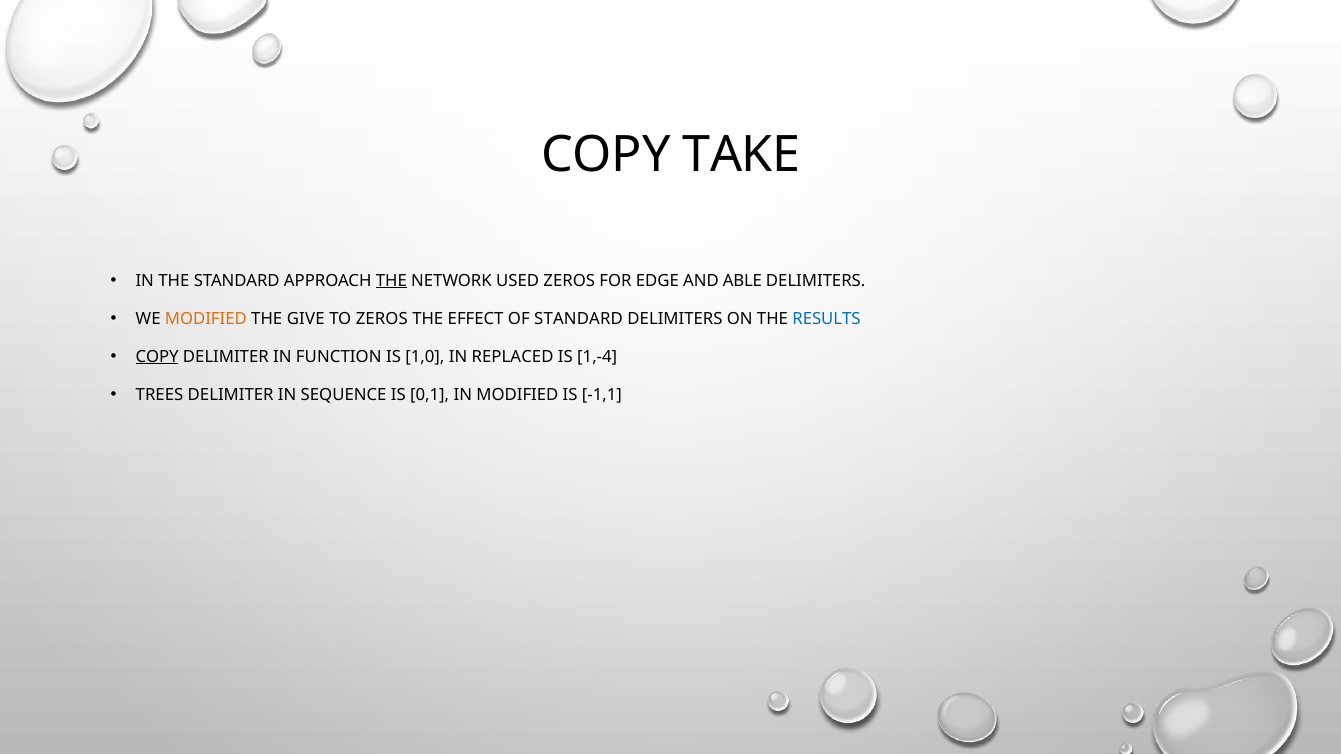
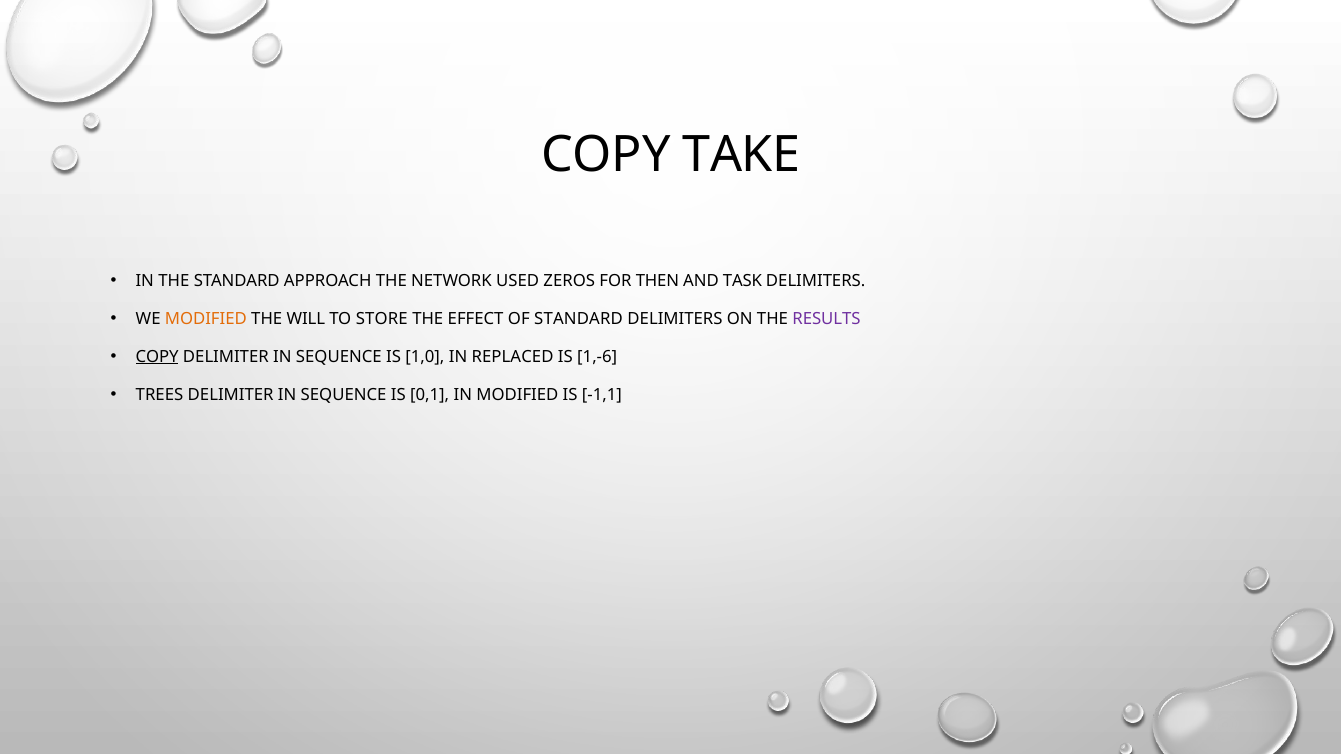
THE underline: present -> none (391, 281)
EDGE: EDGE -> THEN (657, 281)
ABLE: ABLE -> TASK (742, 281)
GIVE: GIVE -> WILL (306, 319)
TO ZEROS: ZEROS -> STORE (382, 319)
RESULTS colour: blue -> purple (826, 319)
FUNCTION: FUNCTION -> SEQUENCE (339, 357)
1,-4: 1,-4 -> 1,-6 (597, 357)
